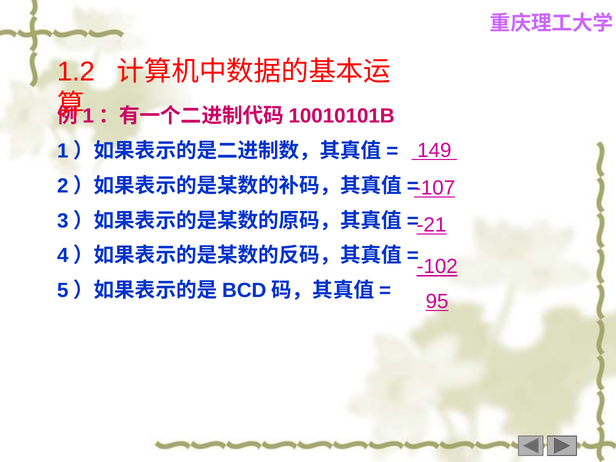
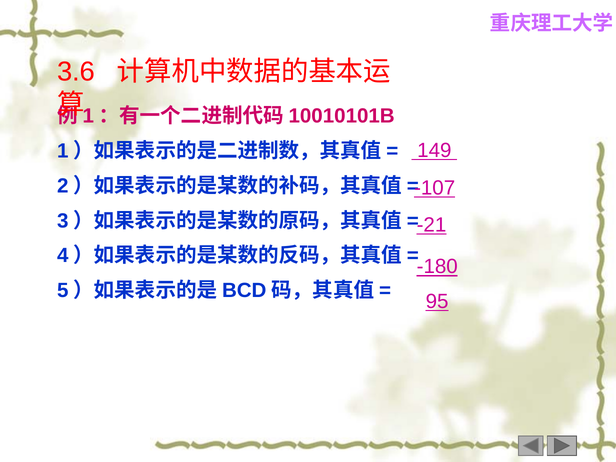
1.2: 1.2 -> 3.6 (76, 72)
-102: -102 -> -180 (437, 267)
